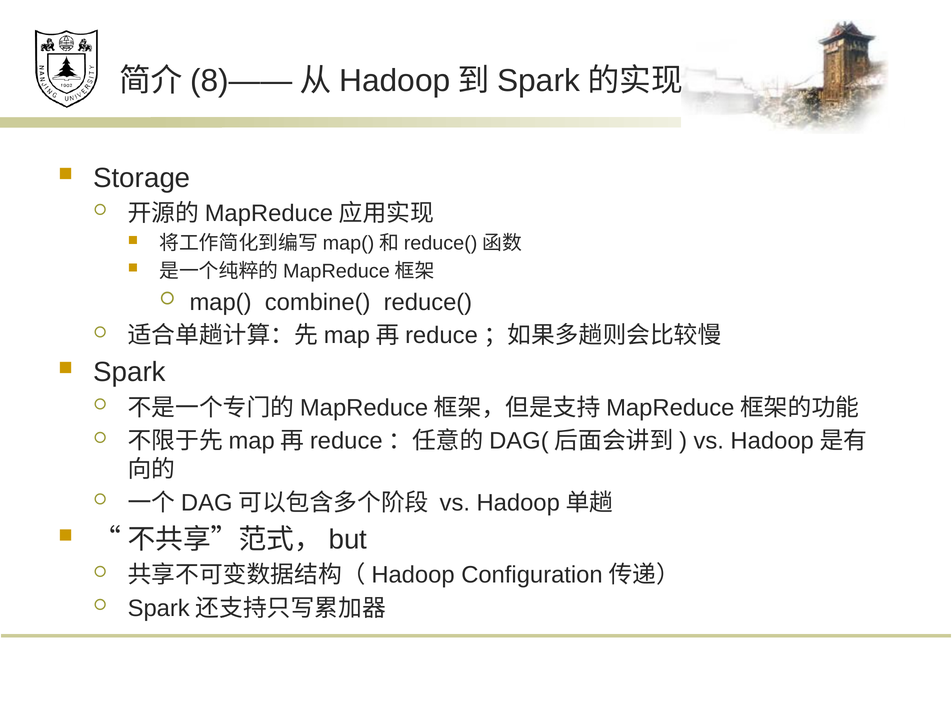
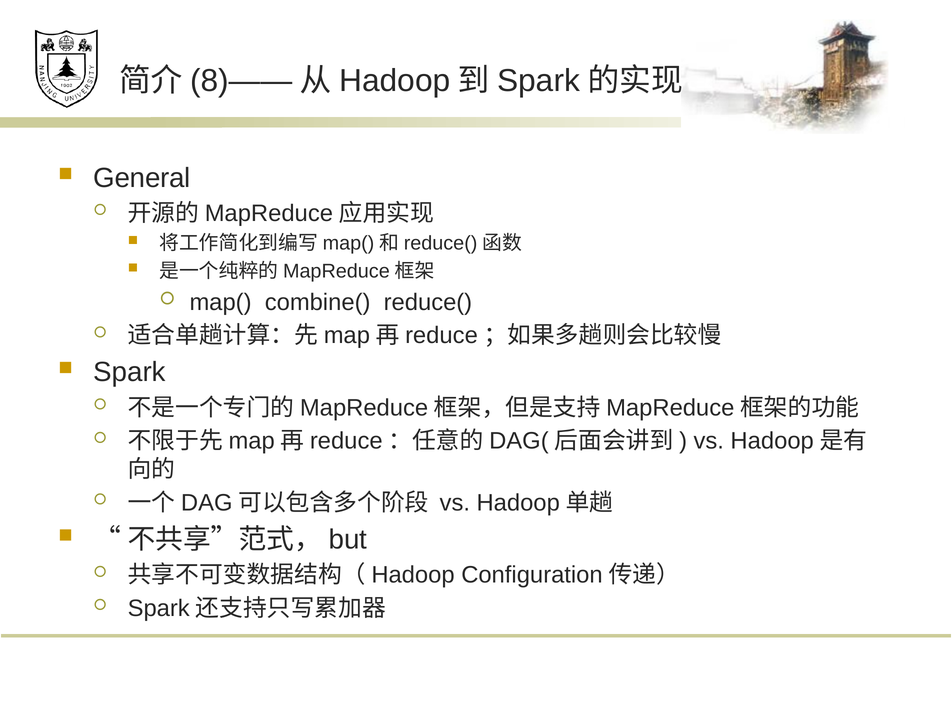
Storage: Storage -> General (142, 178)
